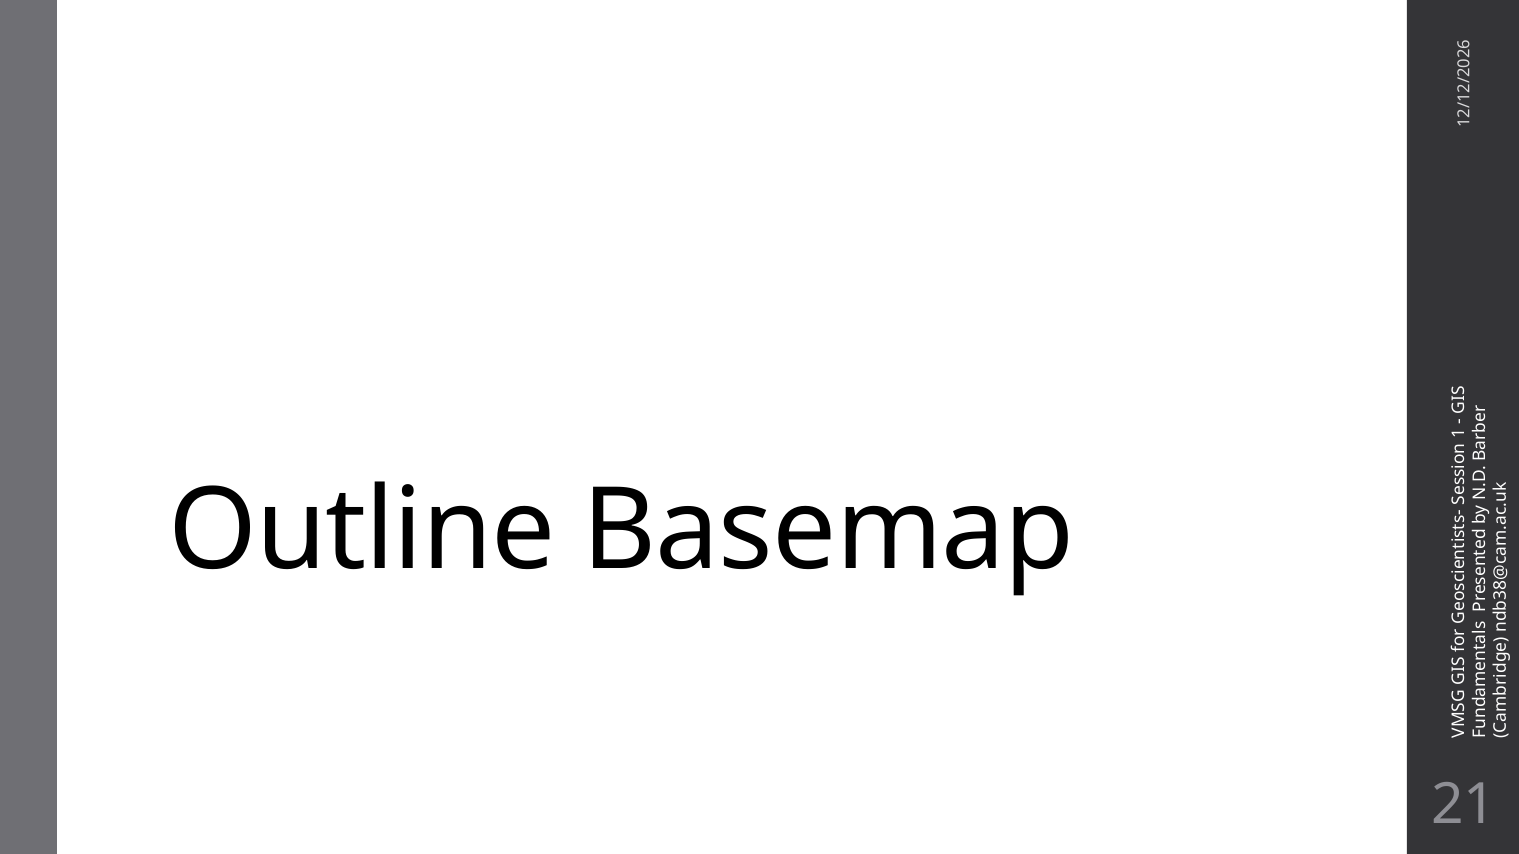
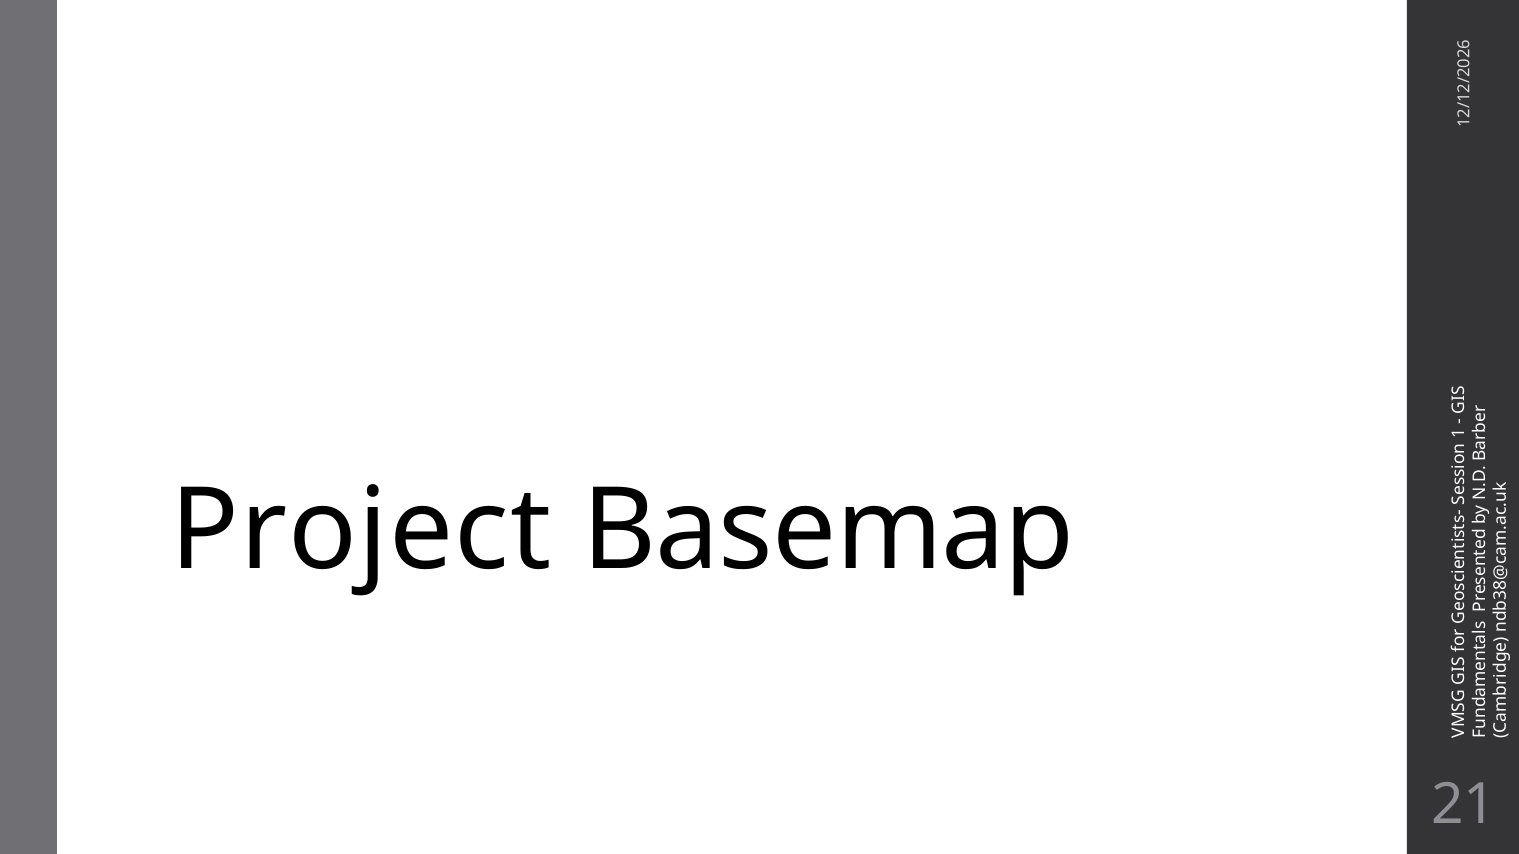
Outline: Outline -> Project (361, 532)
